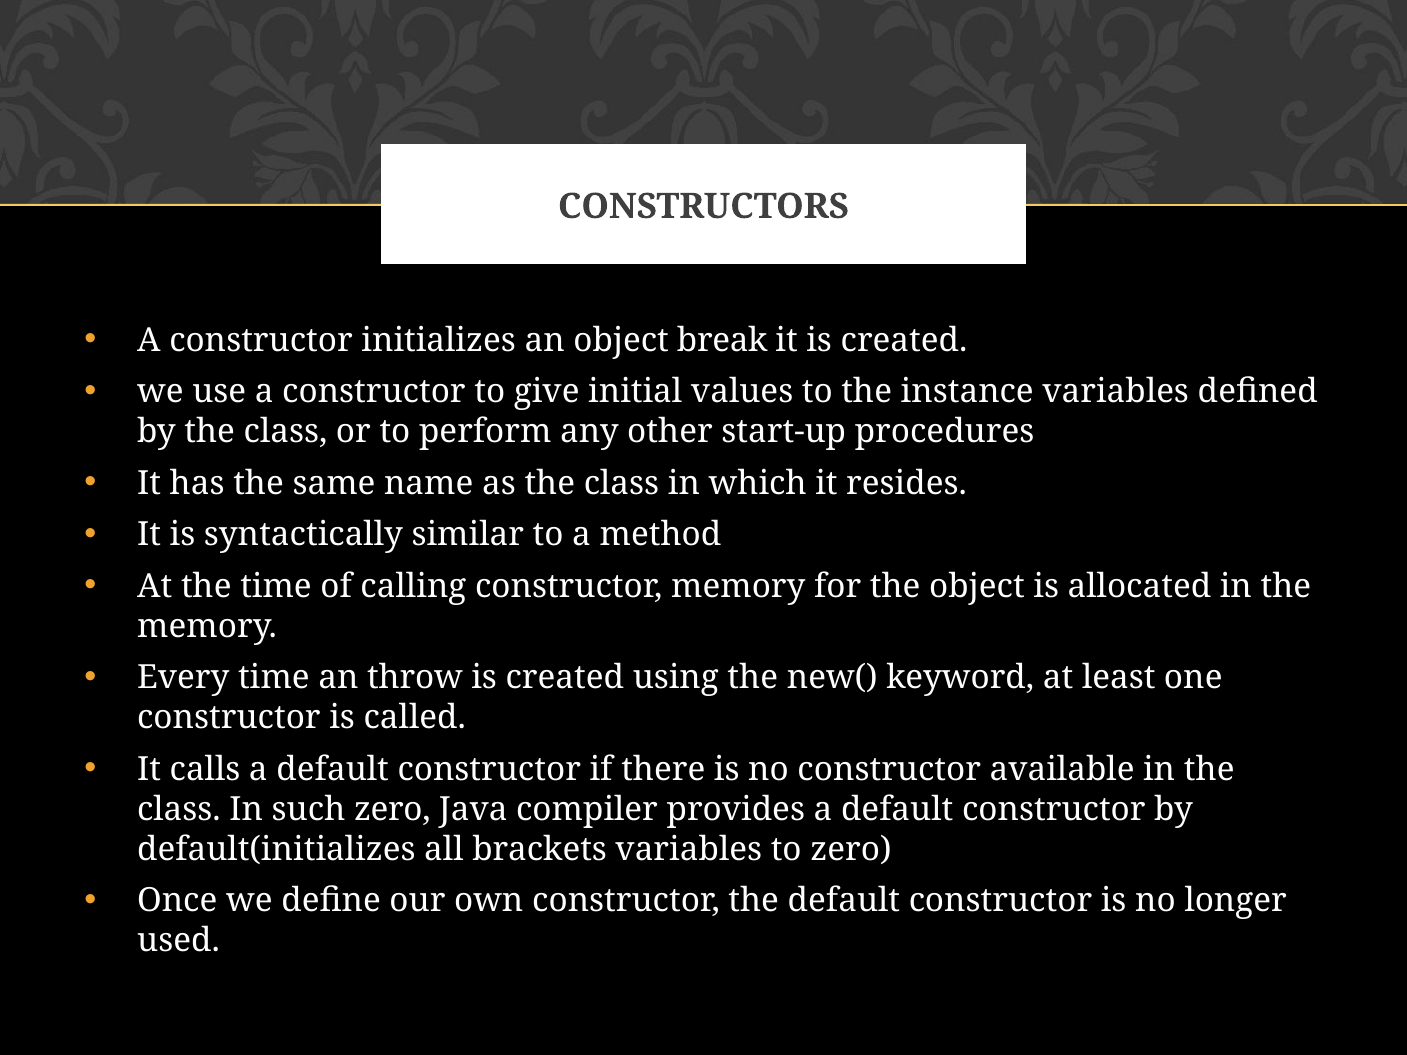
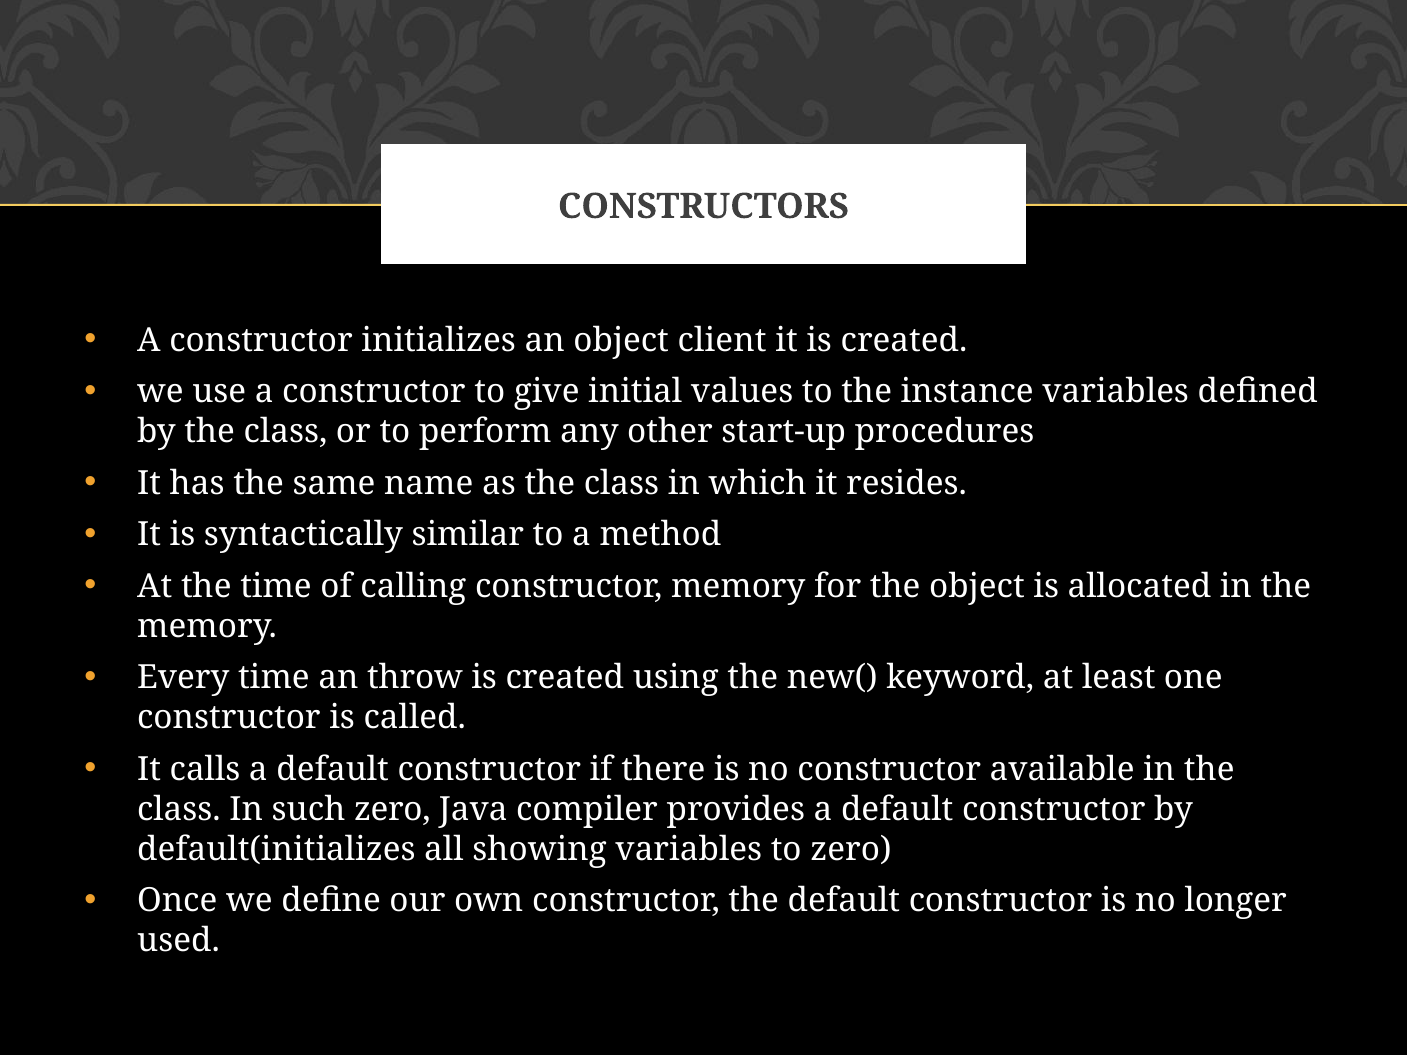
break: break -> client (722, 340)
brackets: brackets -> showing (540, 849)
